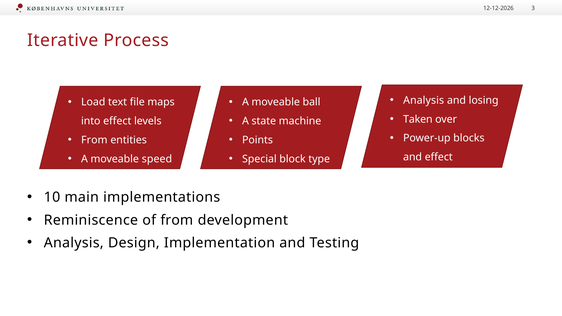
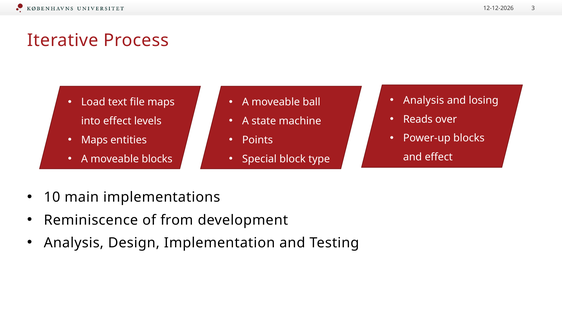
Taken: Taken -> Reads (418, 119)
From: From -> Maps (94, 140)
moveable speed: speed -> blocks (157, 159)
